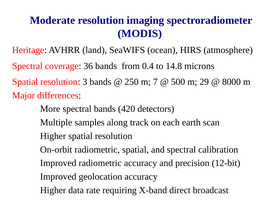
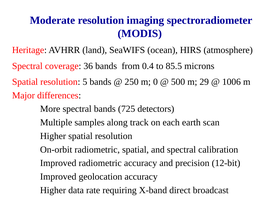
14.8: 14.8 -> 85.5 (174, 66)
3: 3 -> 5 (85, 82)
7: 7 -> 0 (155, 82)
8000: 8000 -> 1006 (231, 82)
420: 420 -> 725 (127, 109)
